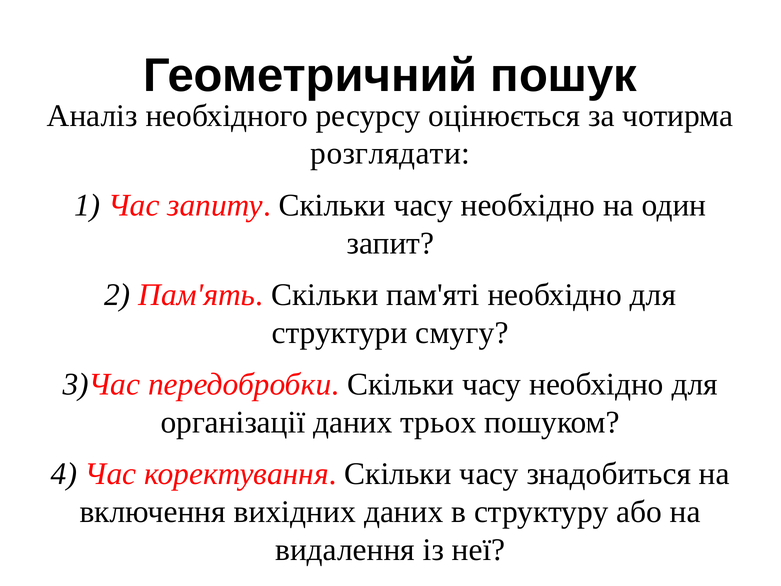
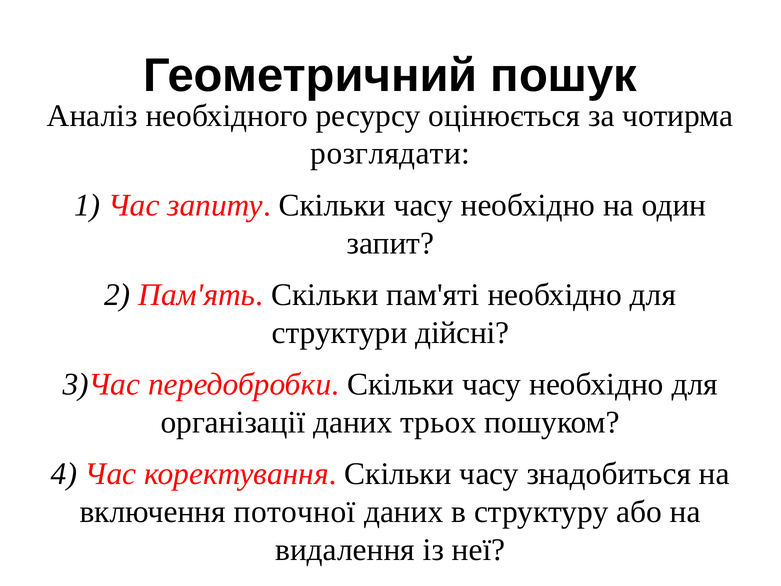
смугу: смугу -> дійсні (462, 333)
вихідних: вихідних -> поточної (295, 512)
